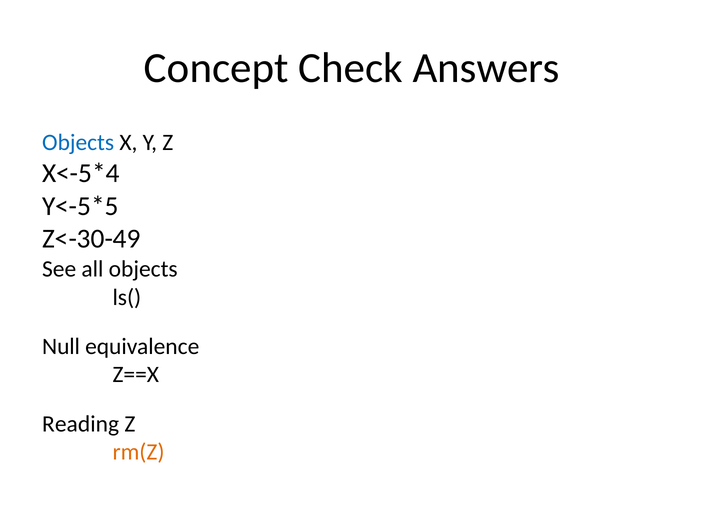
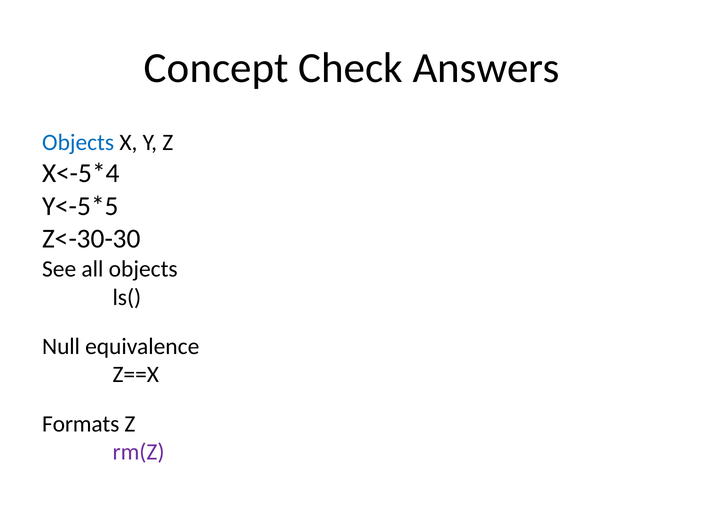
Z<-30-49: Z<-30-49 -> Z<-30-30 (91, 239)
Reading: Reading -> Formats (81, 424)
rm(Z colour: orange -> purple (139, 452)
